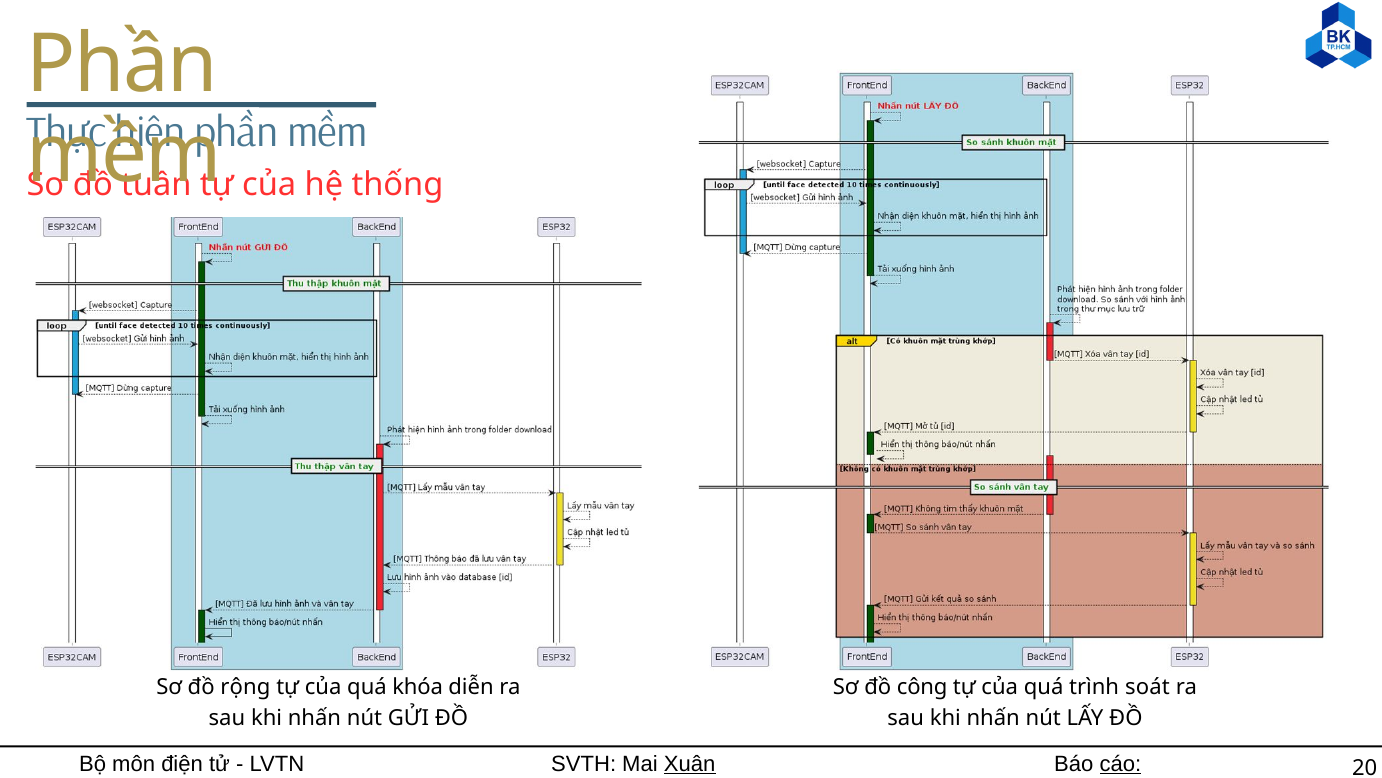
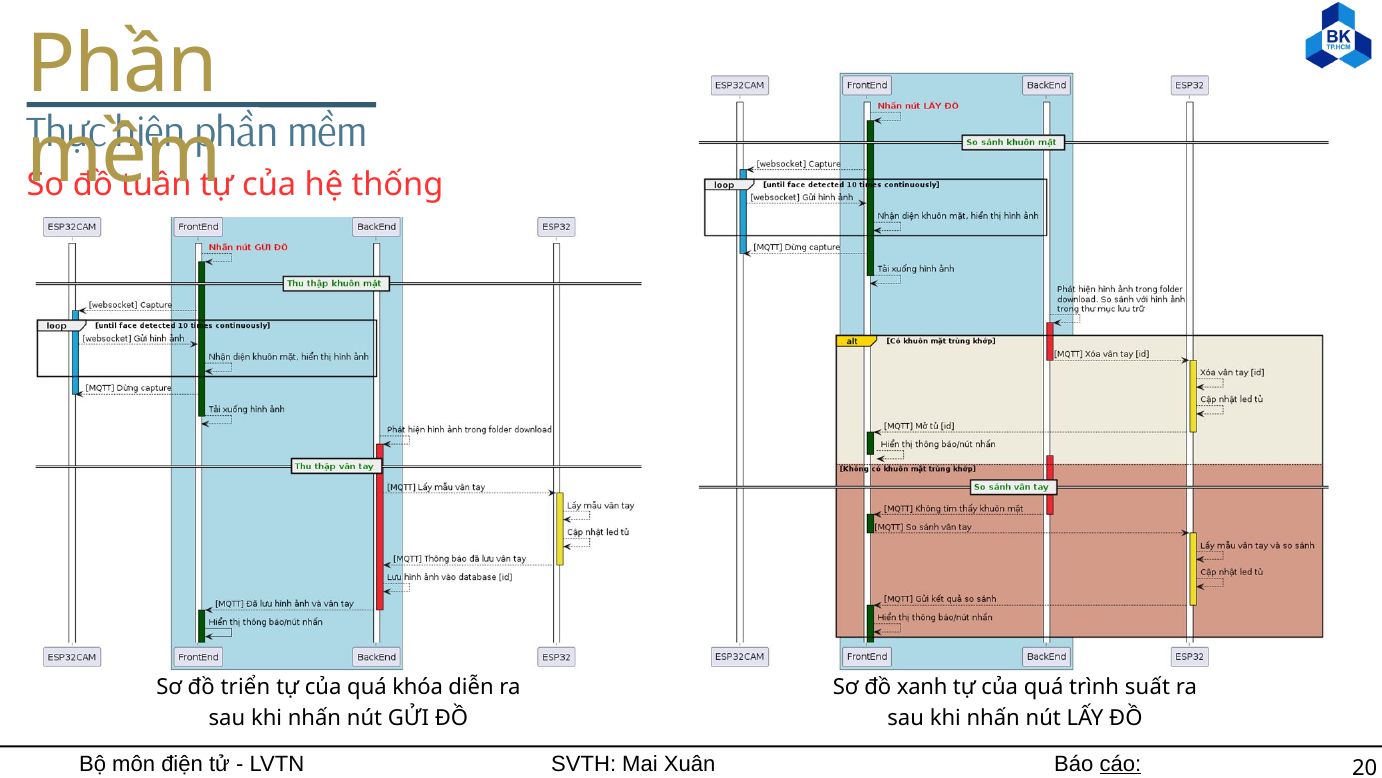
rộng: rộng -> triển (245, 687)
công: công -> xanh (922, 687)
soát: soát -> suất (1147, 687)
Xuân underline: present -> none (690, 764)
